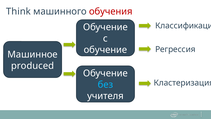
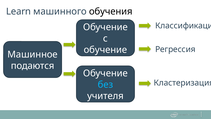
Think: Think -> Learn (19, 12)
обучения colour: red -> black (111, 12)
produced: produced -> подаются (33, 66)
